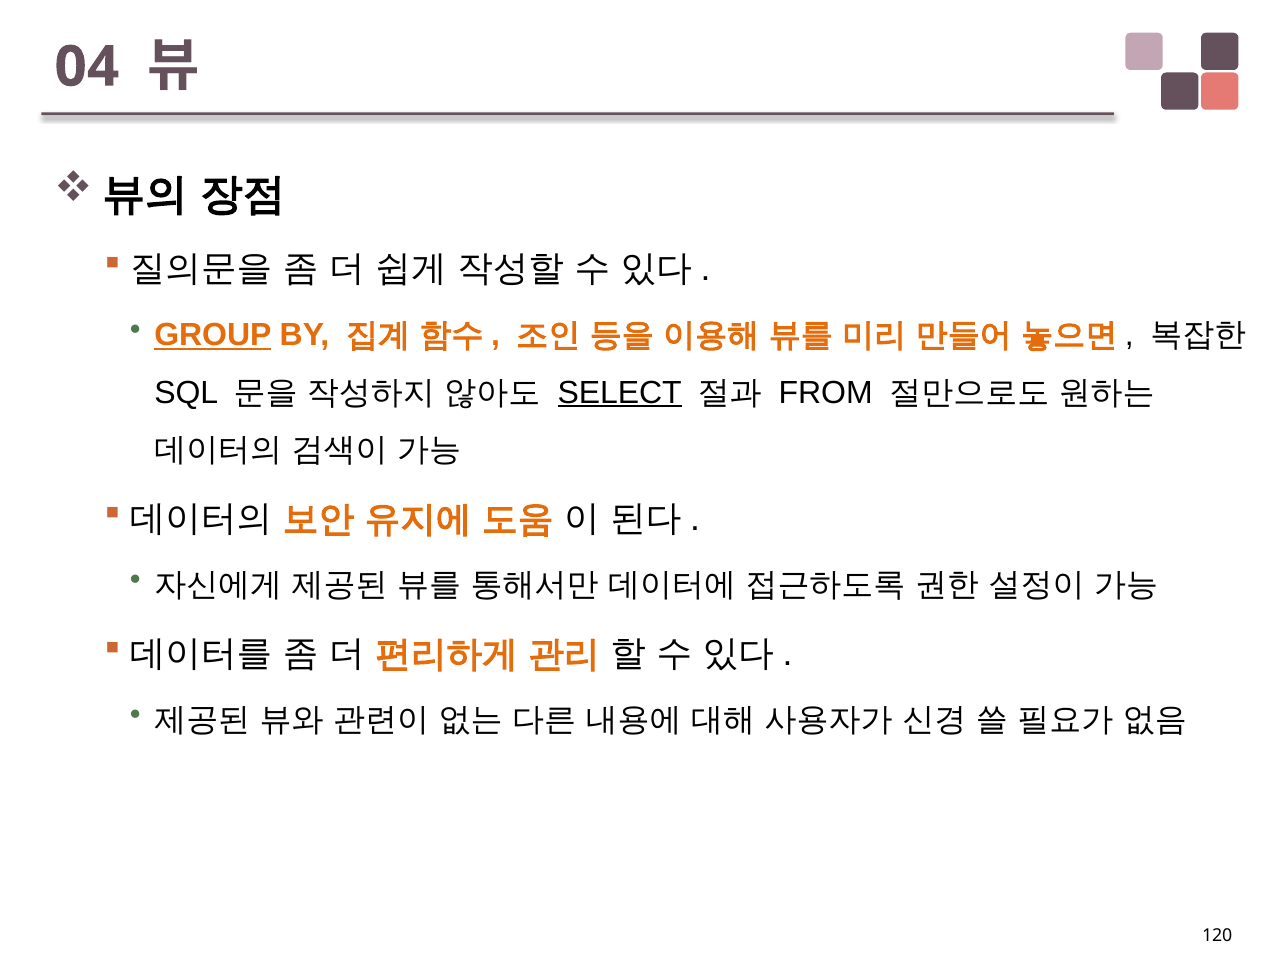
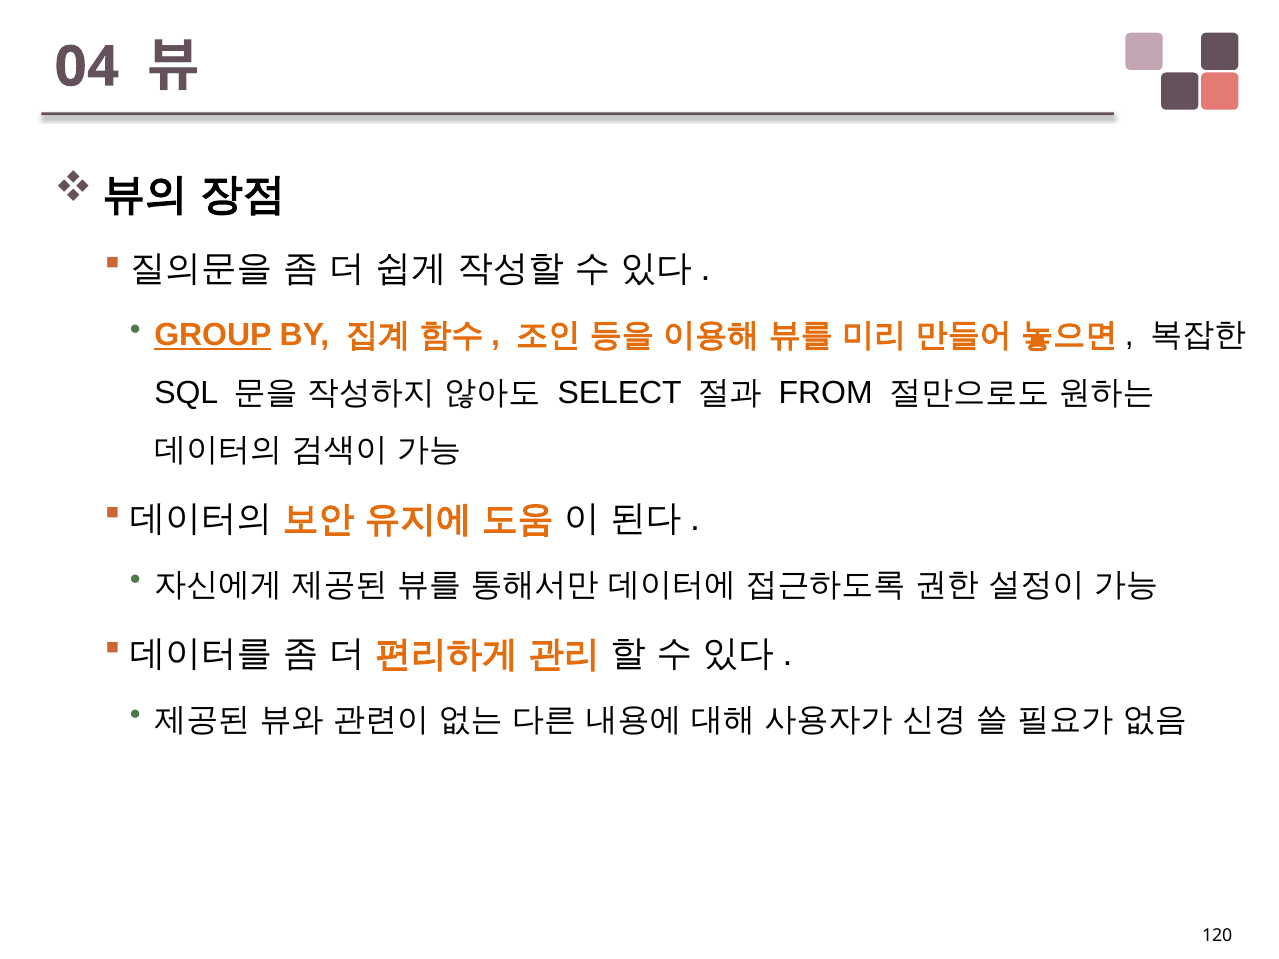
SELECT underline: present -> none (620, 393)
